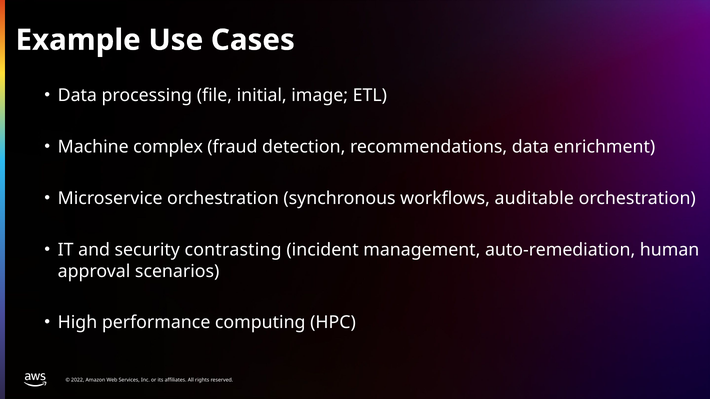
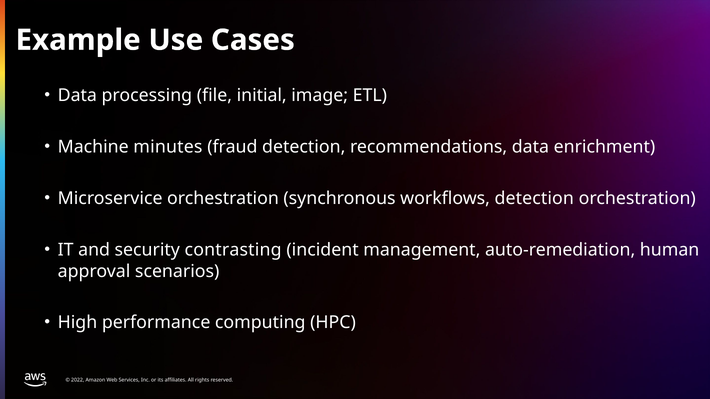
complex: complex -> minutes (168, 147)
workflows auditable: auditable -> detection (534, 199)
